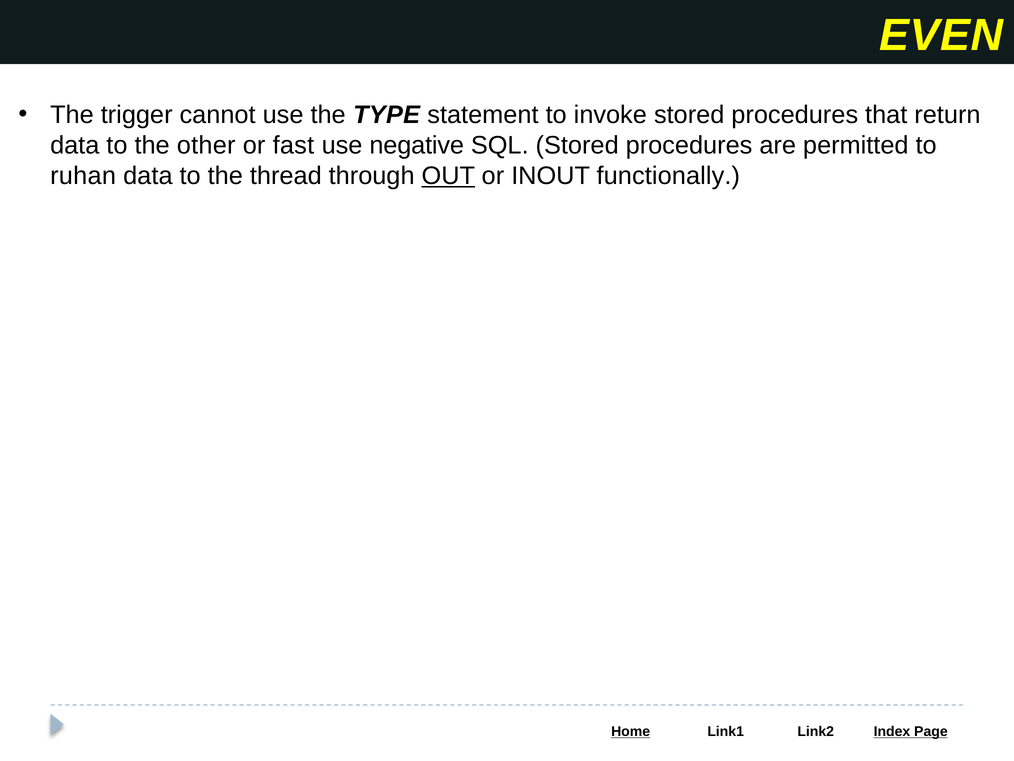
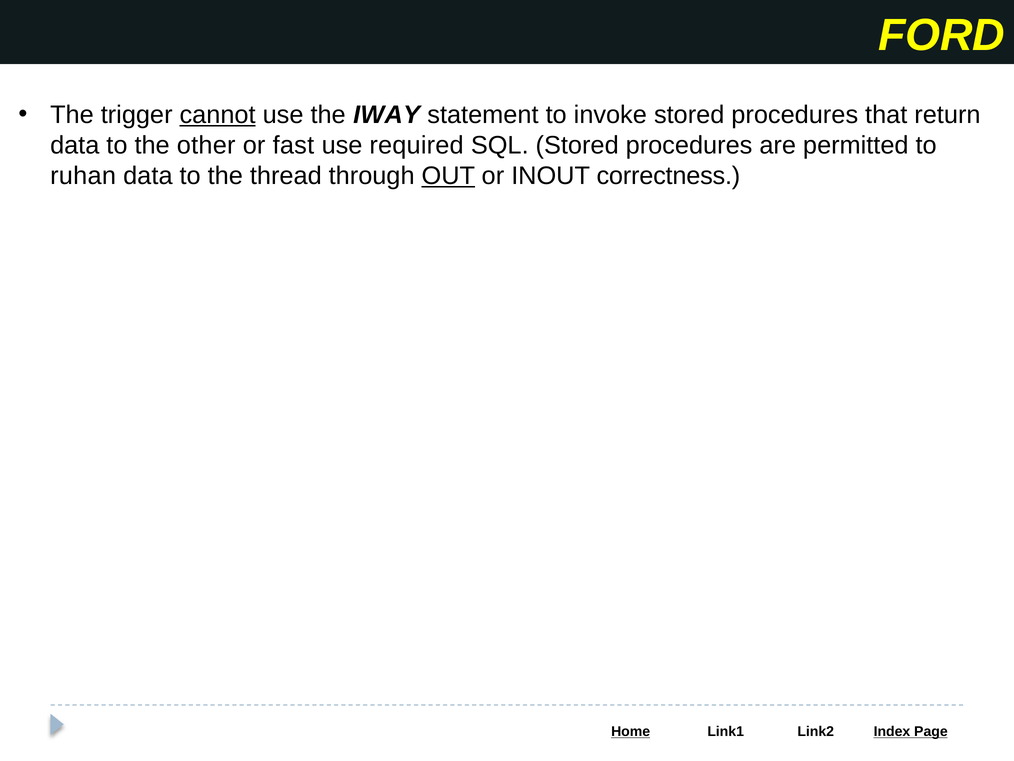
EVEN: EVEN -> FORD (942, 35)
cannot underline: none -> present (218, 115)
TYPE: TYPE -> IWAY (387, 115)
negative: negative -> required (417, 145)
functionally: functionally -> correctness (668, 176)
